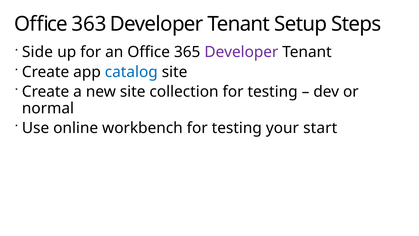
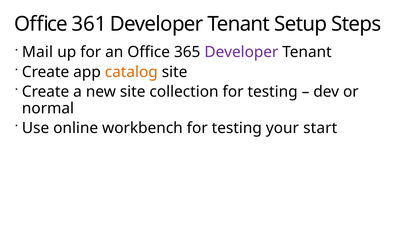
363: 363 -> 361 (89, 24)
Side: Side -> Mail (37, 52)
catalog colour: blue -> orange (131, 72)
